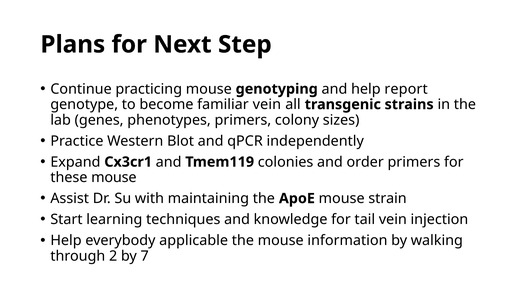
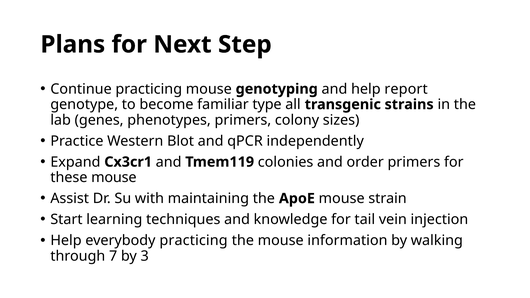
familiar vein: vein -> type (267, 104)
everybody applicable: applicable -> practicing (194, 241)
2: 2 -> 7 (113, 256)
7: 7 -> 3 (145, 256)
